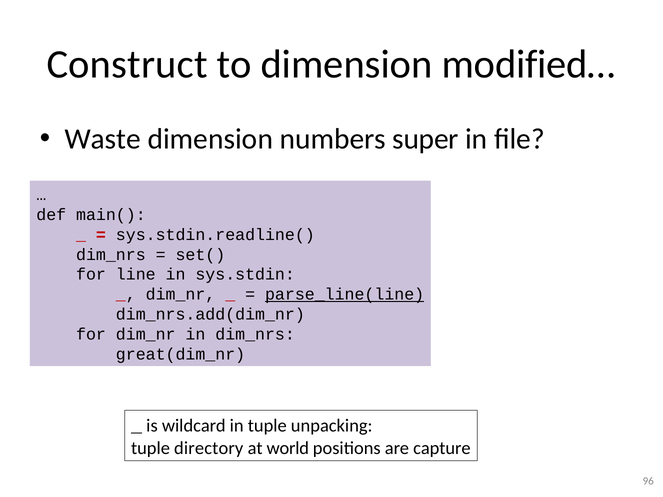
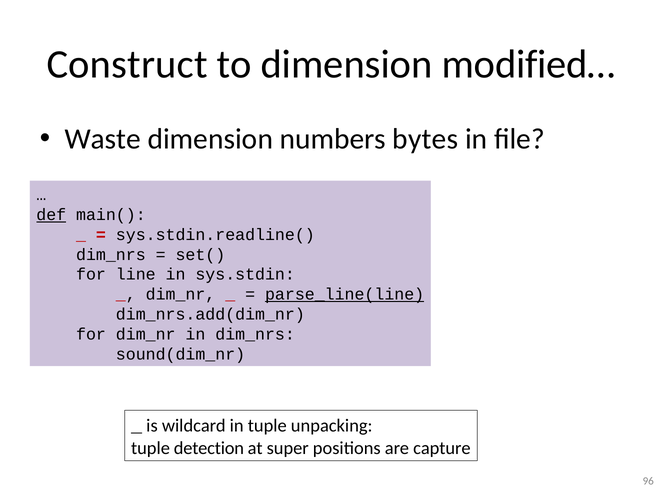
super: super -> bytes (425, 139)
def underline: none -> present (51, 215)
great(dim_nr: great(dim_nr -> sound(dim_nr (181, 354)
directory: directory -> detection (209, 448)
world: world -> super (288, 448)
